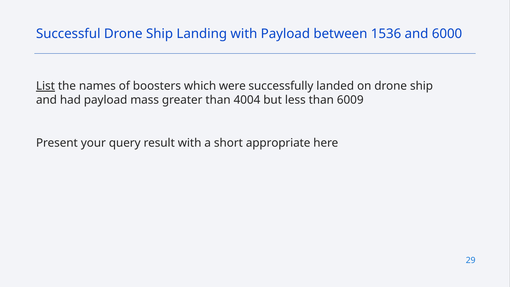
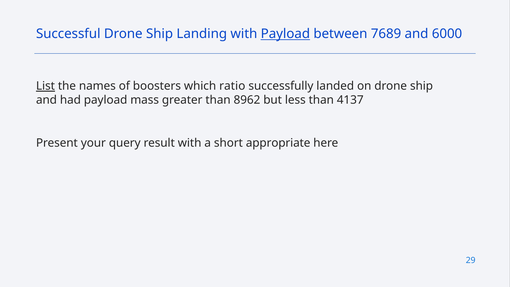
Payload underline: none -> present (285, 34)
1536: 1536 -> 7689 (386, 34)
were: were -> ratio (232, 86)
4004: 4004 -> 8962 (247, 100)
6009: 6009 -> 4137 (350, 100)
